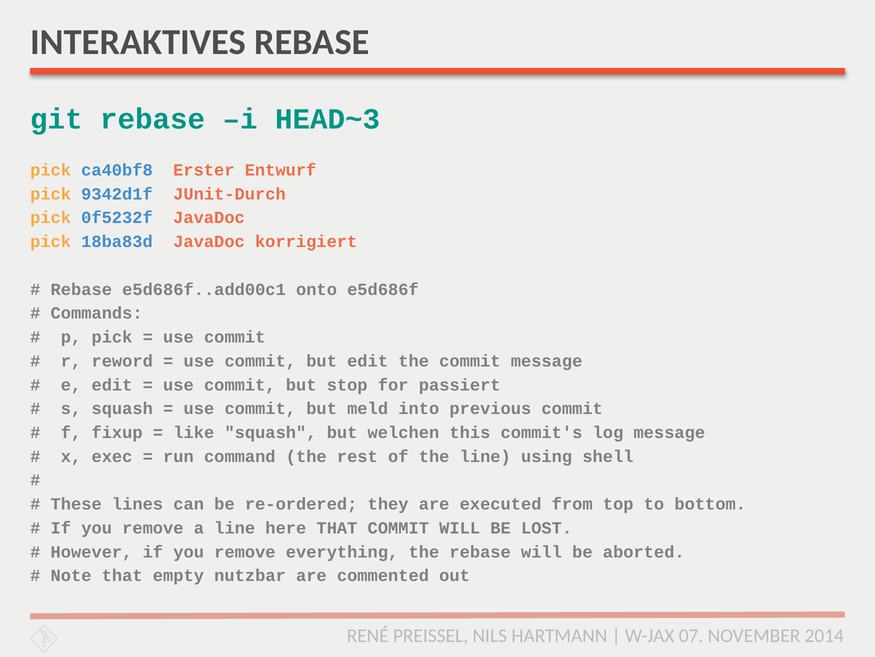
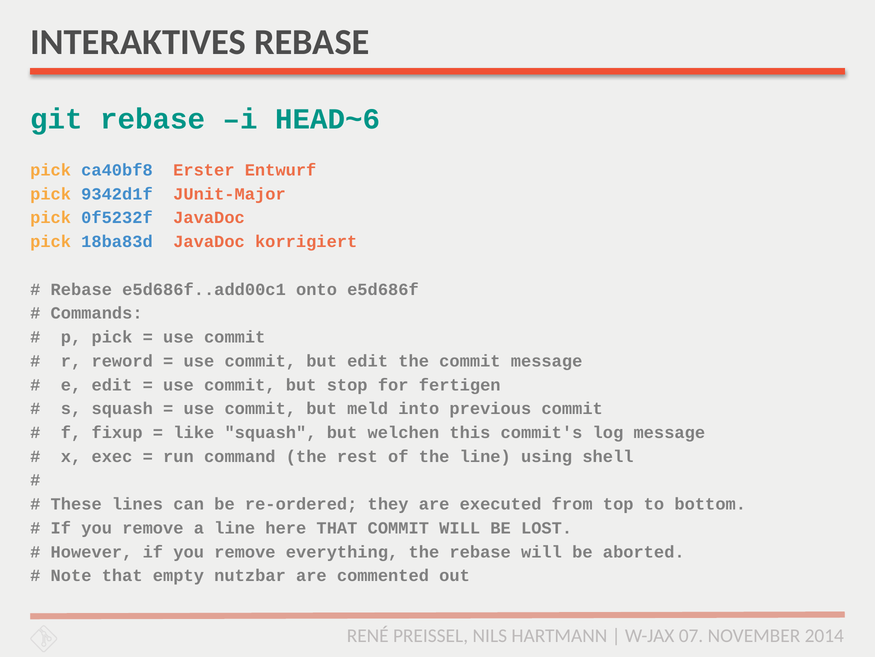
HEAD~3: HEAD~3 -> HEAD~6 (328, 119)
JUnit-Durch: JUnit-Durch -> JUnit-Major (229, 194)
passiert: passiert -> fertigen (460, 384)
